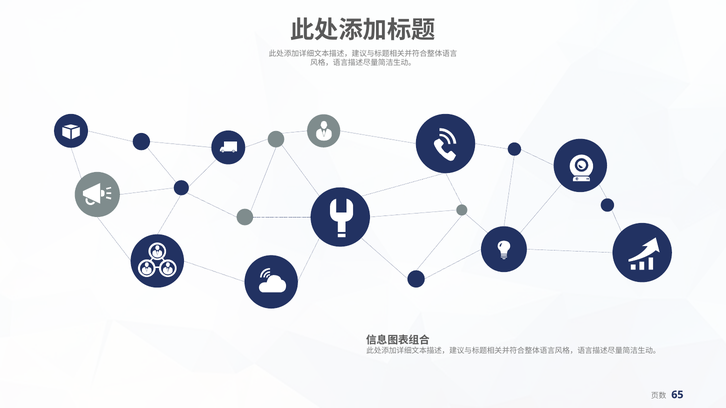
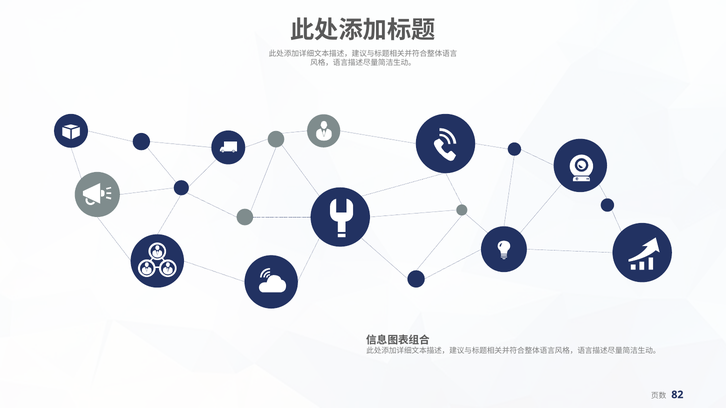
65: 65 -> 82 (677, 395)
